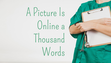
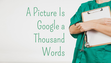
Online: Online -> Google (48, 25)
